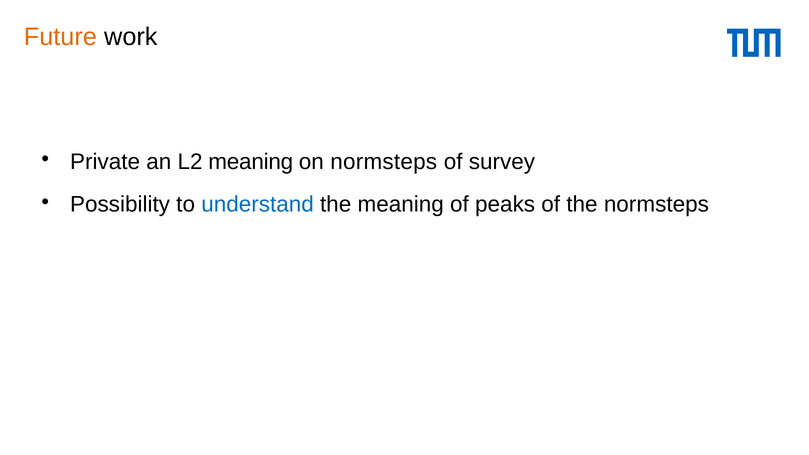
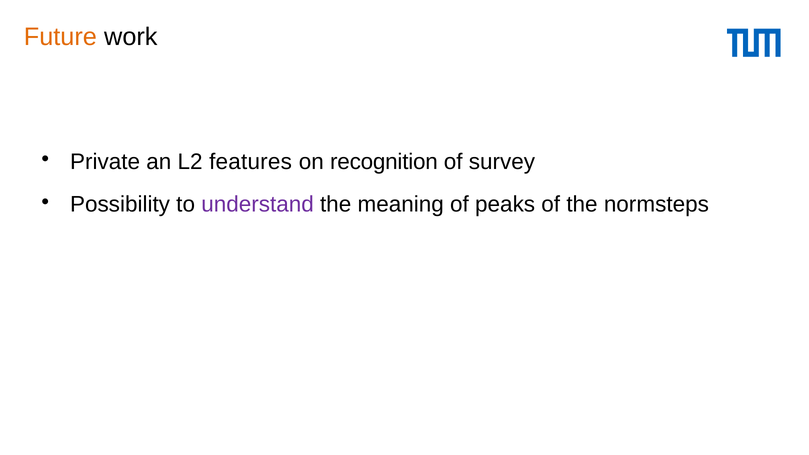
L2 meaning: meaning -> features (251, 162)
on normsteps: normsteps -> recognition (384, 162)
understand colour: blue -> purple (258, 205)
